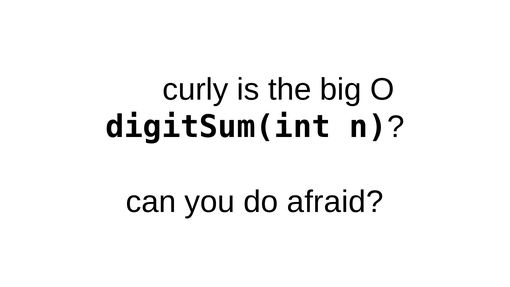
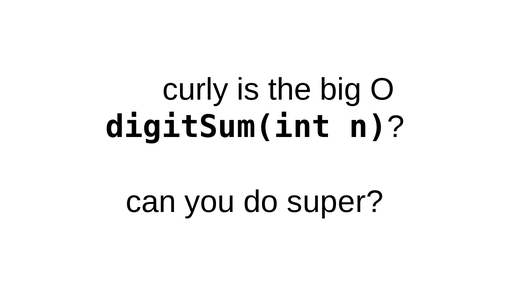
afraid: afraid -> super (335, 202)
